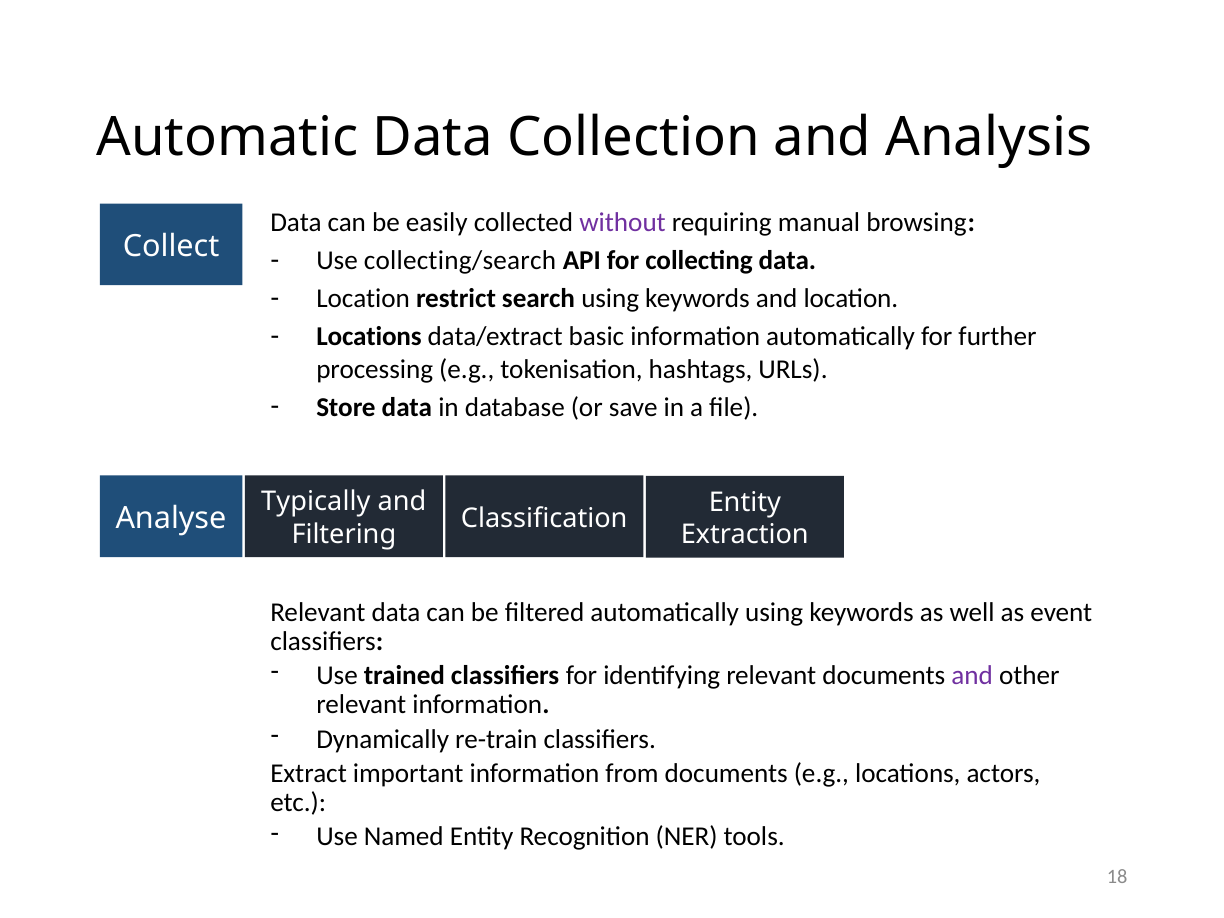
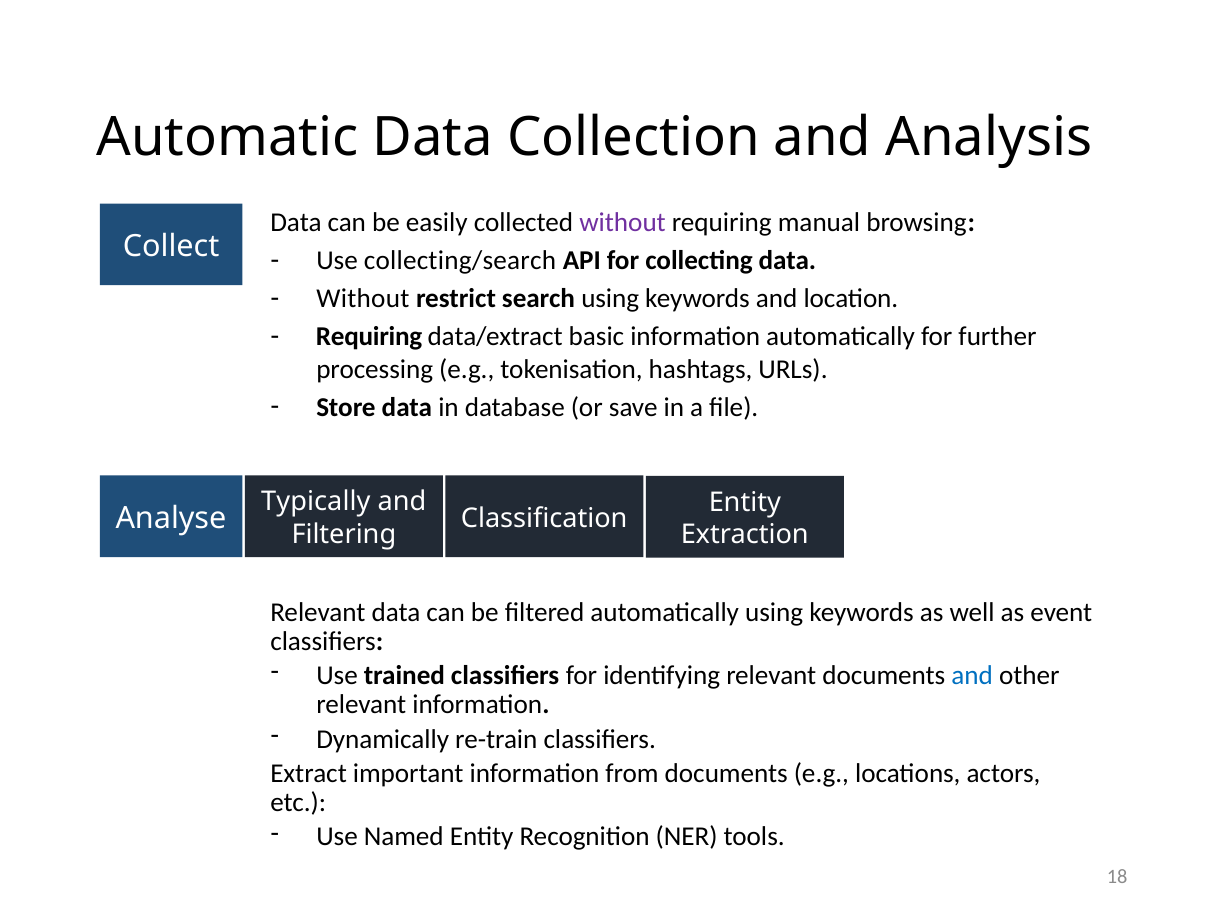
Location: Location -> Without (363, 299)
Locations: Locations -> Requiring (369, 337)
and colour: purple -> blue (972, 676)
